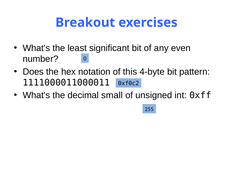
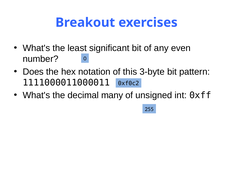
4-byte: 4-byte -> 3-byte (152, 72)
small: small -> many (112, 95)
